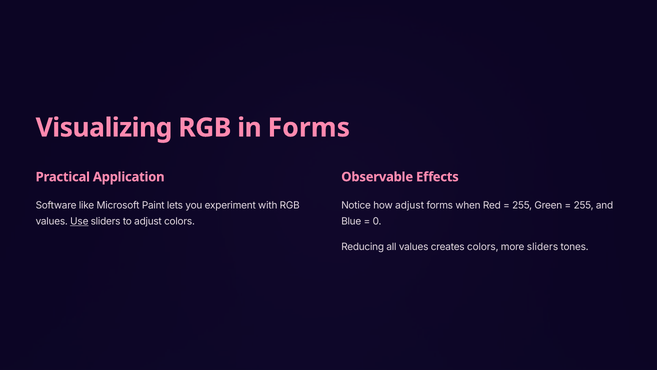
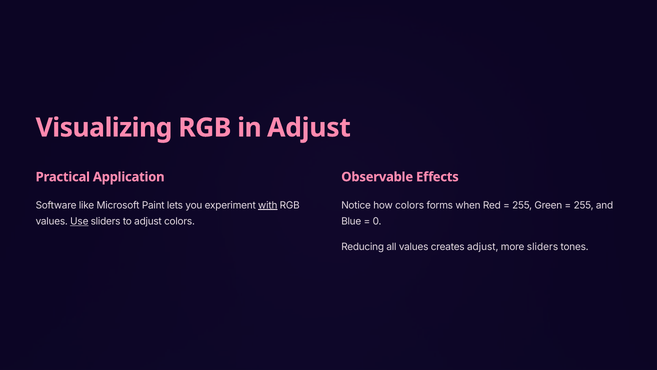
in Forms: Forms -> Adjust (309, 128)
with underline: none -> present (268, 205)
how adjust: adjust -> colors (410, 205)
creates colors: colors -> adjust (483, 247)
